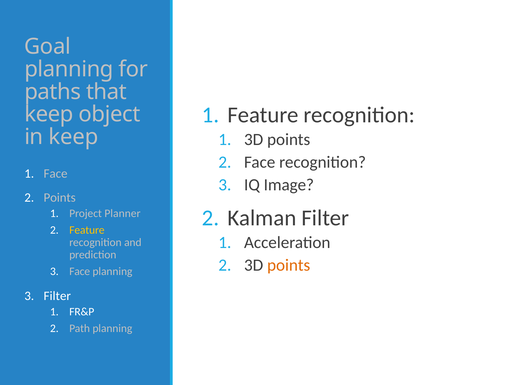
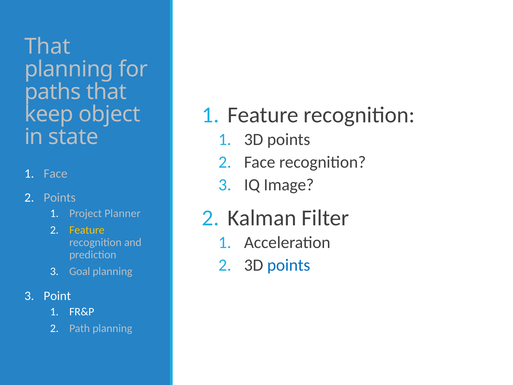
Goal: Goal -> That (47, 47)
in keep: keep -> state (73, 137)
points colour: orange -> blue (289, 265)
Face: Face -> Goal (80, 271)
Filter: Filter -> Point (57, 296)
